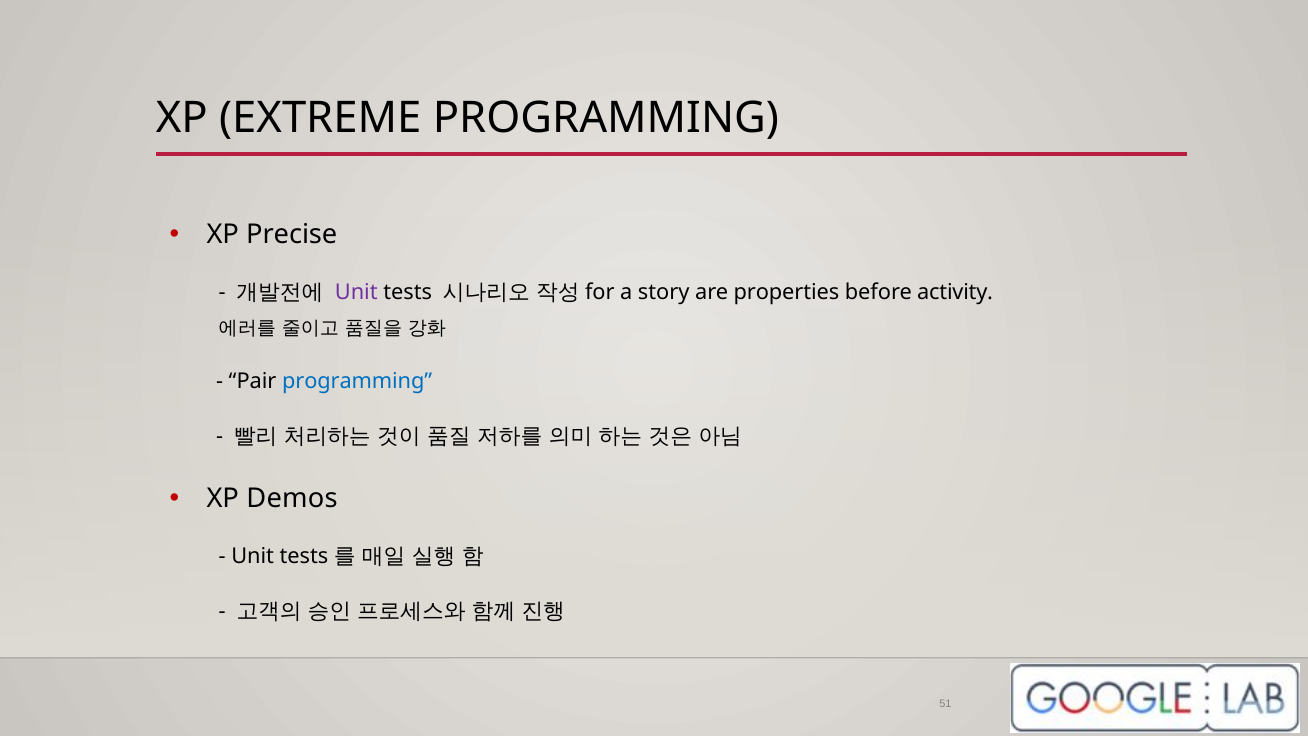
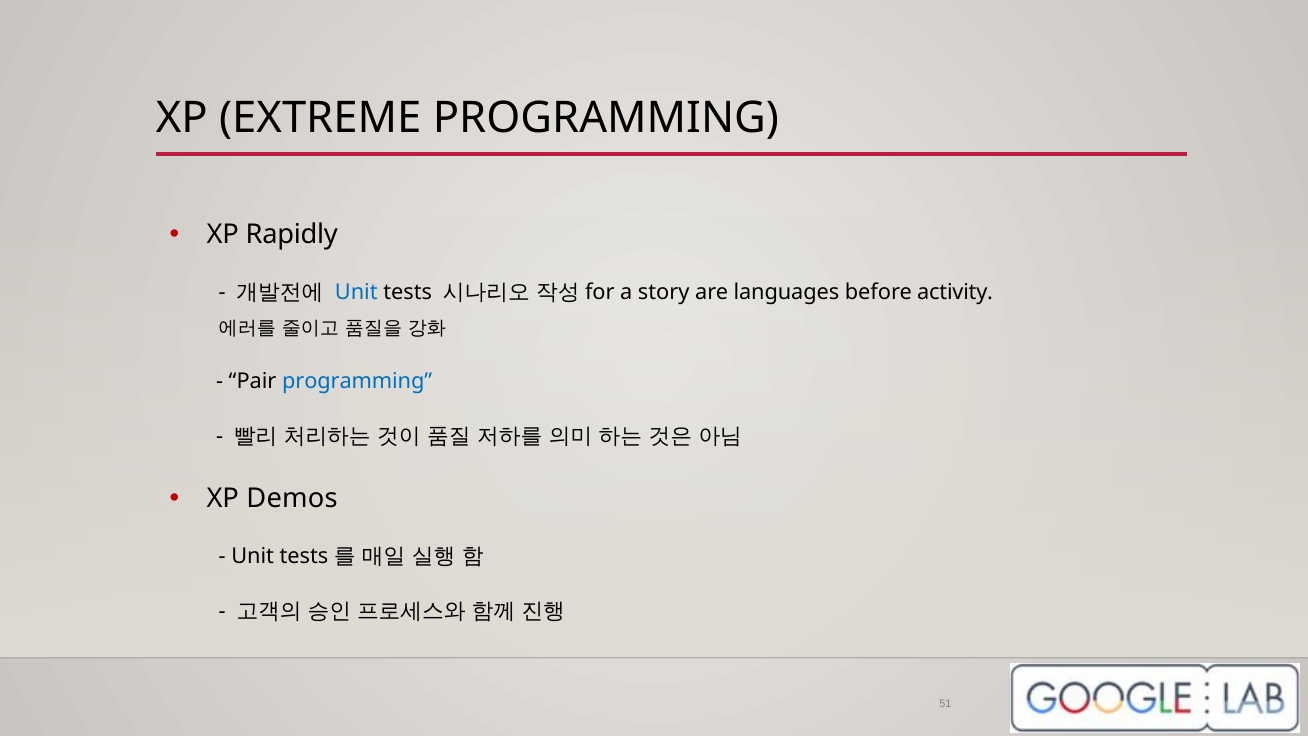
Precise: Precise -> Rapidly (292, 235)
Unit colour: purple -> blue (356, 292)
properties: properties -> languages (786, 292)
